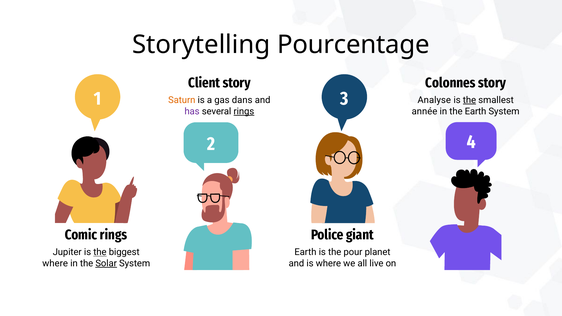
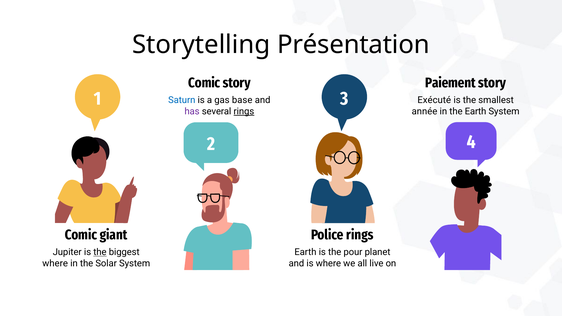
Pourcentage: Pourcentage -> Présentation (353, 45)
Client: Client -> Comic (204, 83)
Colonnes: Colonnes -> Paiement (450, 83)
Saturn colour: orange -> blue (182, 100)
dans: dans -> base (242, 100)
Analyse: Analyse -> Exécuté (434, 100)
the underline: present -> none (469, 100)
Comic rings: rings -> giant (114, 235)
Police giant: giant -> rings (360, 235)
Solar underline: present -> none (106, 263)
